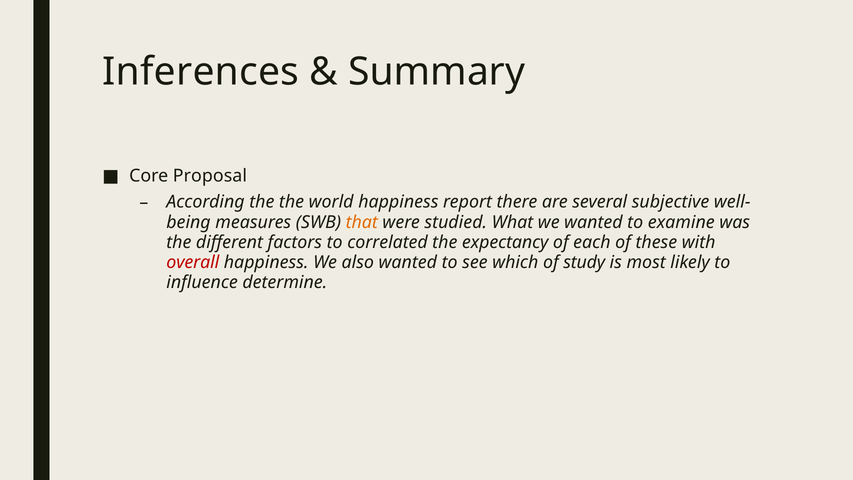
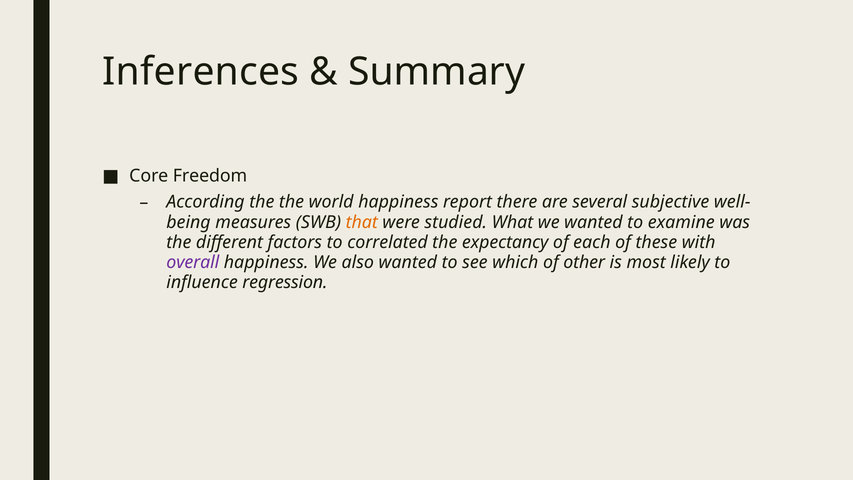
Proposal: Proposal -> Freedom (210, 176)
overall colour: red -> purple (193, 262)
study: study -> other (584, 262)
determine: determine -> regression (285, 282)
